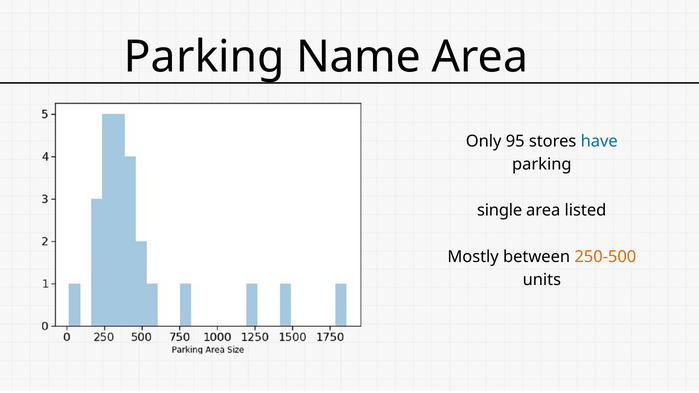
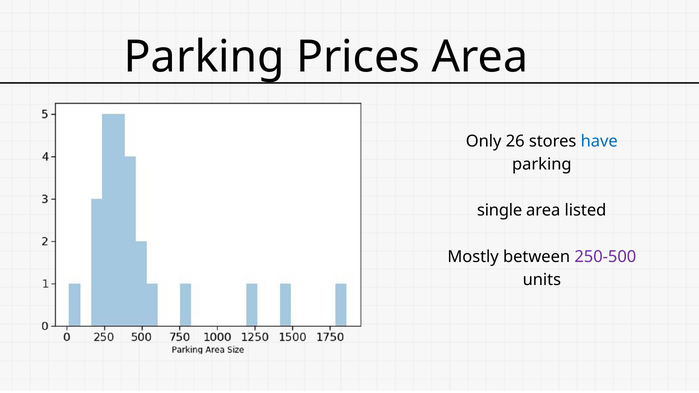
Name: Name -> Prices (358, 57)
95: 95 -> 26 (515, 141)
250-500 colour: orange -> purple (605, 257)
